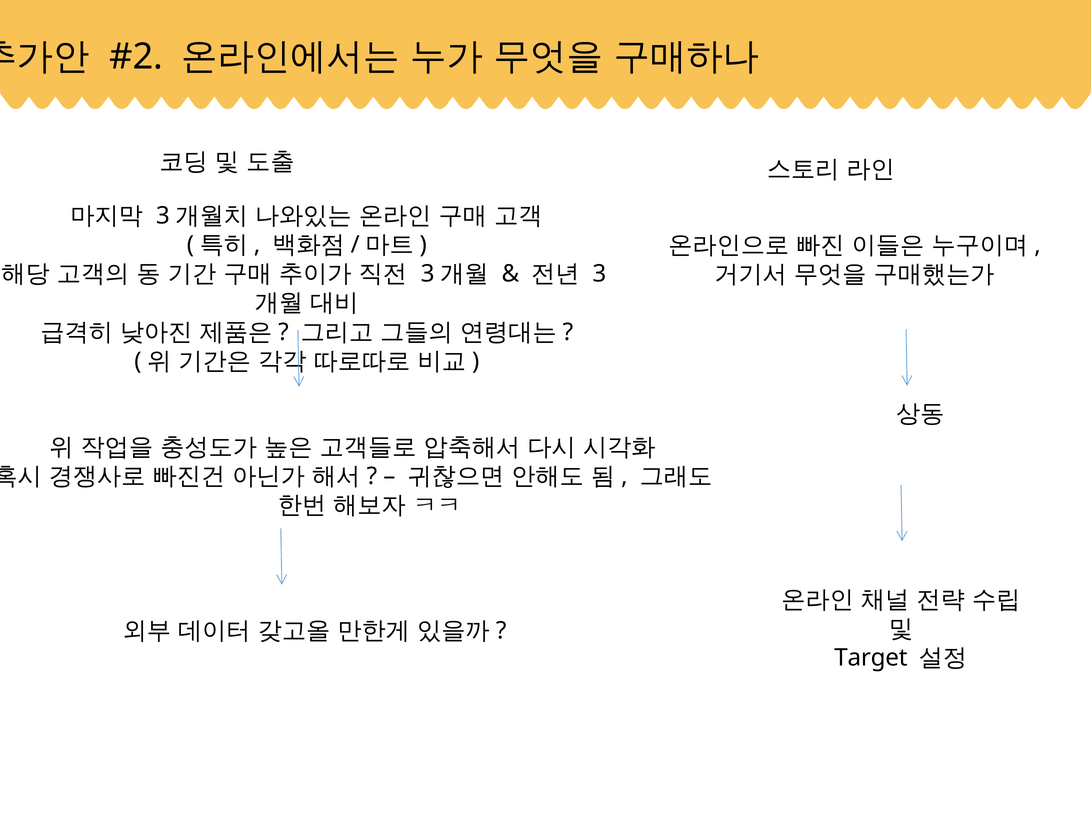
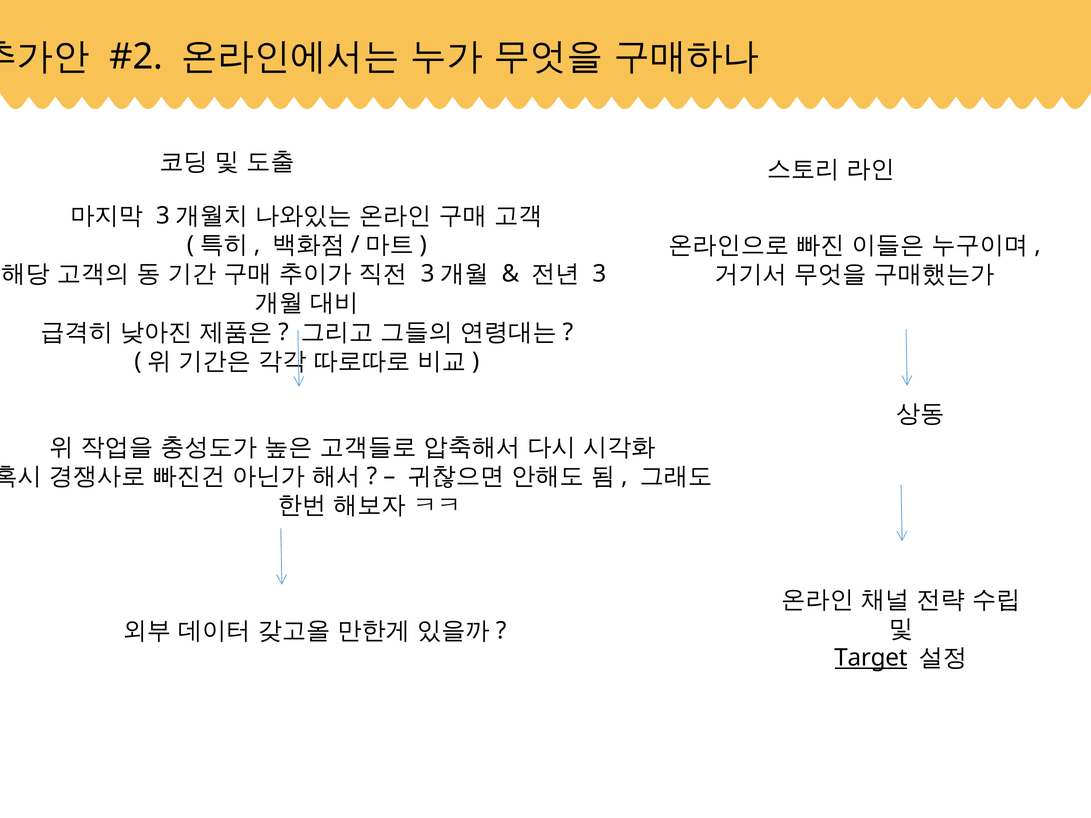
Target underline: none -> present (871, 658)
